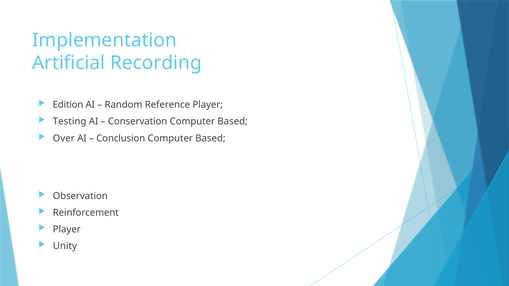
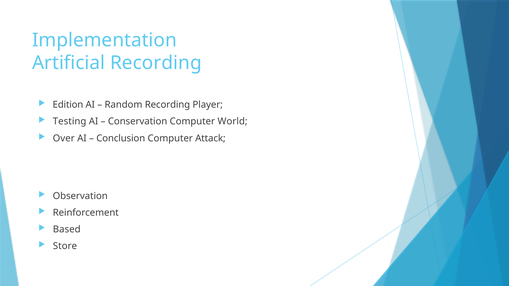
Random Reference: Reference -> Recording (167, 105)
Conservation Computer Based: Based -> World (233, 122)
Based: Based -> Attack (210, 138)
Player: Player -> Based (67, 230)
Unity: Unity -> Store (65, 246)
